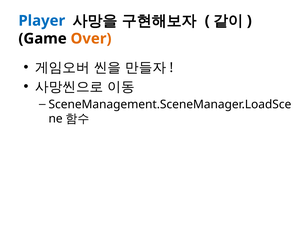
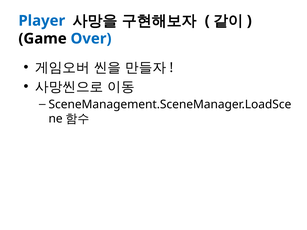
Over colour: orange -> blue (91, 39)
